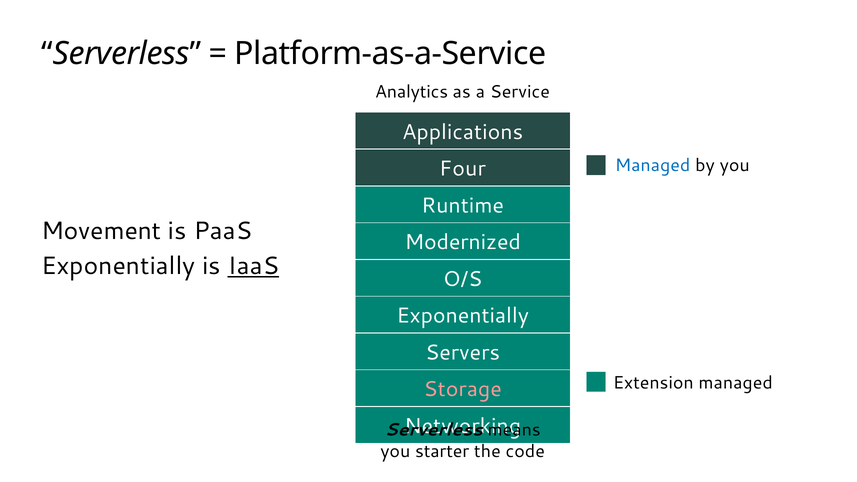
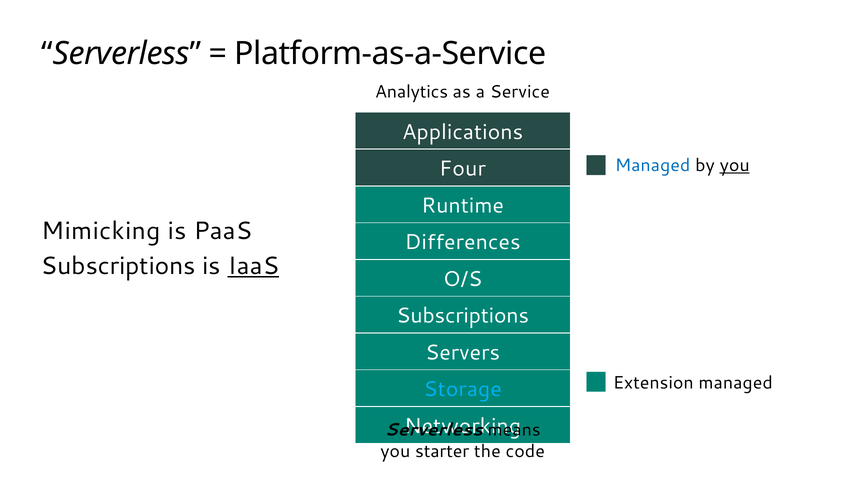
you underline: none -> present (735, 165)
Movement: Movement -> Mimicking (101, 231)
Modernized: Modernized -> Differences (463, 242)
Exponentially: Exponentially -> Subscriptions (118, 266)
Exponentially: Exponentially -> Subscriptions (463, 316)
Storage colour: pink -> light blue (463, 389)
